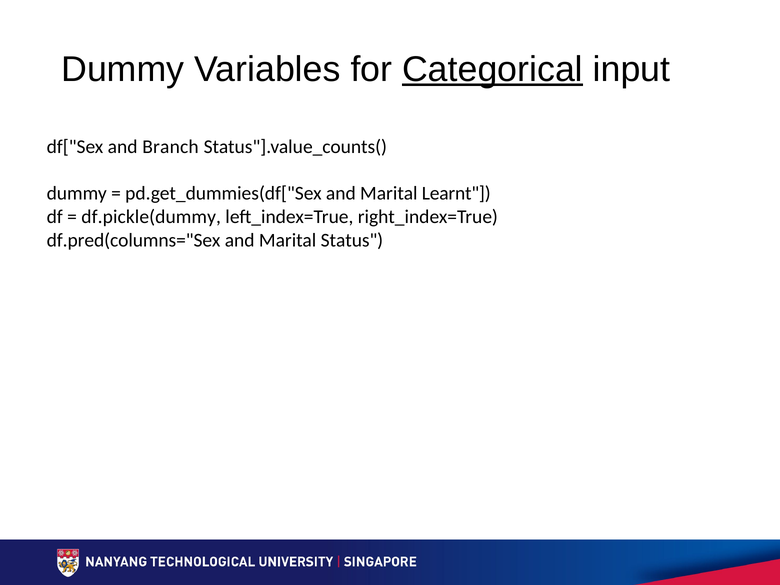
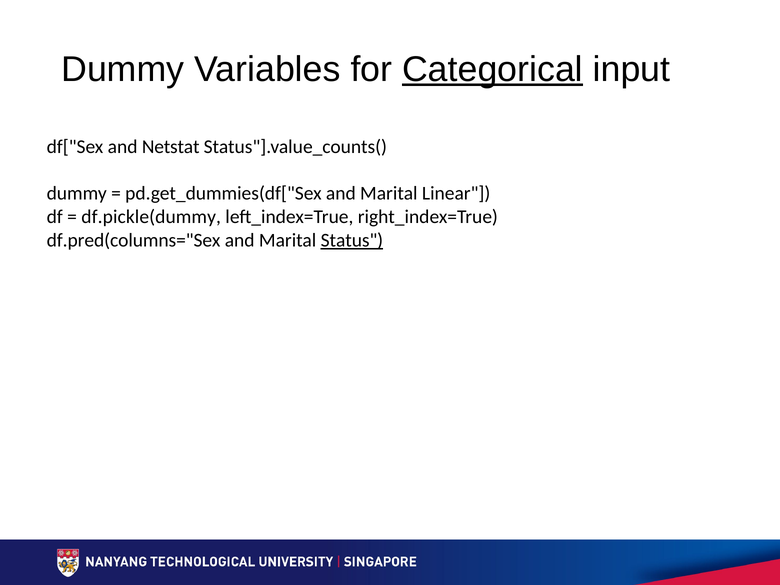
Branch: Branch -> Netstat (171, 147)
Learnt: Learnt -> Linear (456, 194)
Status underline: none -> present (352, 240)
